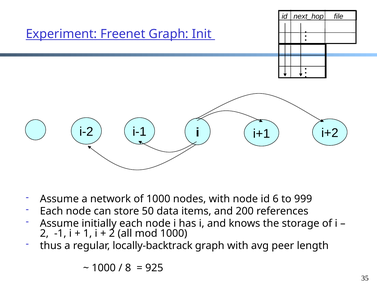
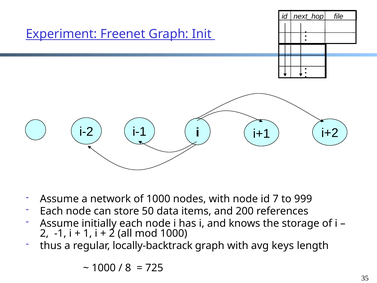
6: 6 -> 7 (276, 199)
peer: peer -> keys (283, 245)
925: 925 -> 725 (154, 268)
